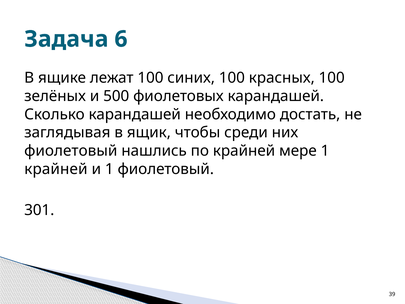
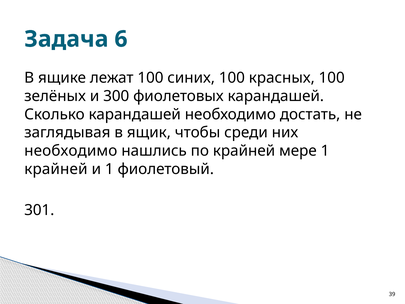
500: 500 -> 300 (116, 96)
фиолетовый: фиолетовый -> необходимо (71, 151)
